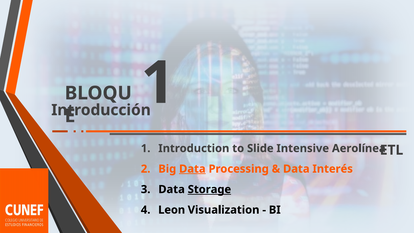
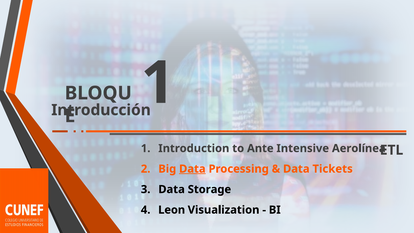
Slide: Slide -> Ante (260, 148)
Interés: Interés -> Tickets (333, 169)
Storage underline: present -> none (209, 189)
